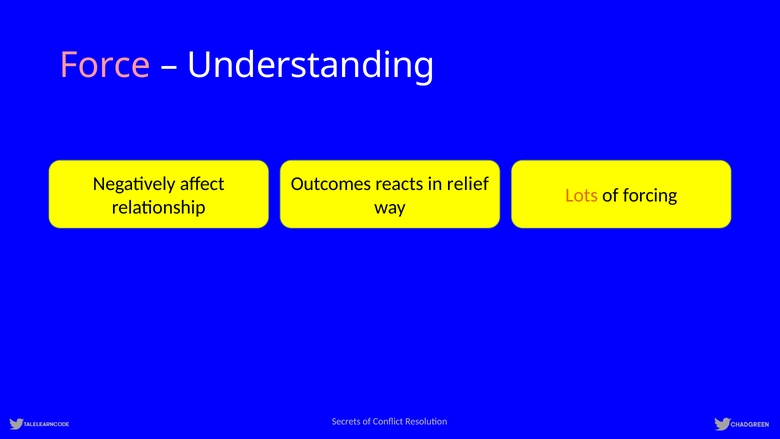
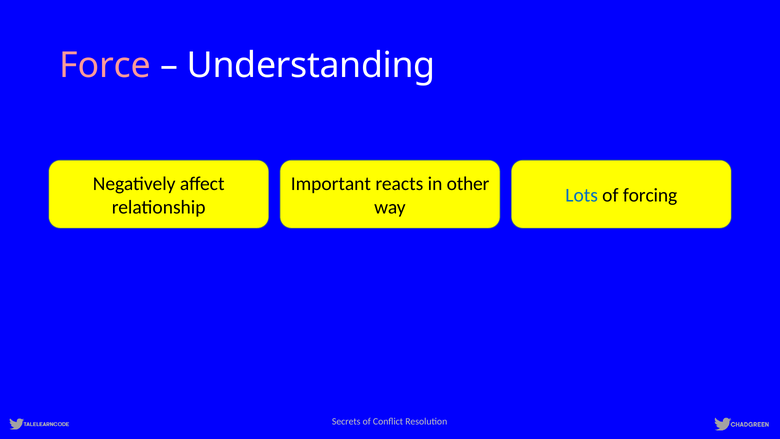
Outcomes: Outcomes -> Important (331, 184)
relief: relief -> other (468, 184)
Lots colour: orange -> blue (582, 195)
